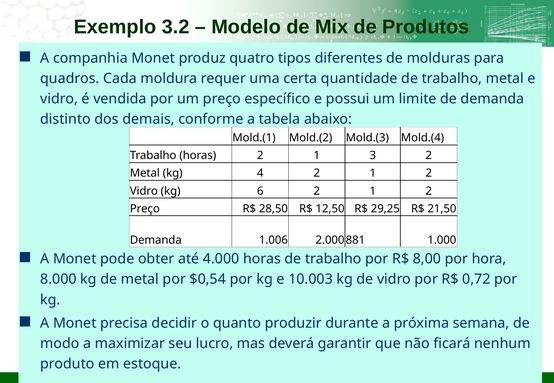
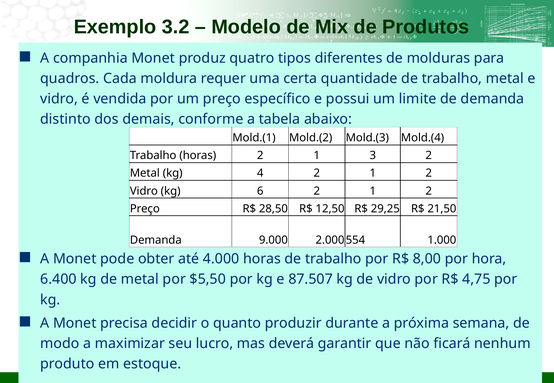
1.006: 1.006 -> 9.000 (273, 240)
881: 881 -> 554 (355, 240)
8.000: 8.000 -> 6.400 (58, 280)
$0,54: $0,54 -> $5,50 (208, 280)
10.003: 10.003 -> 87.507 (311, 280)
0,72: 0,72 -> 4,75 (476, 280)
